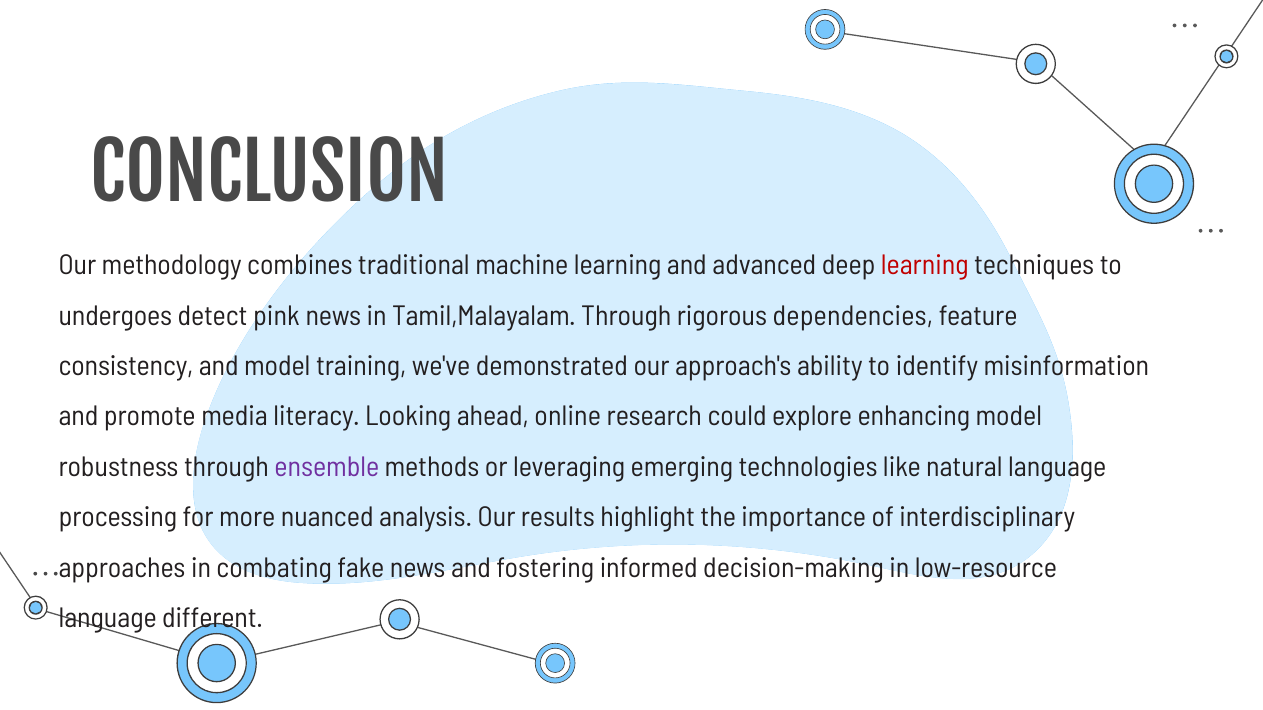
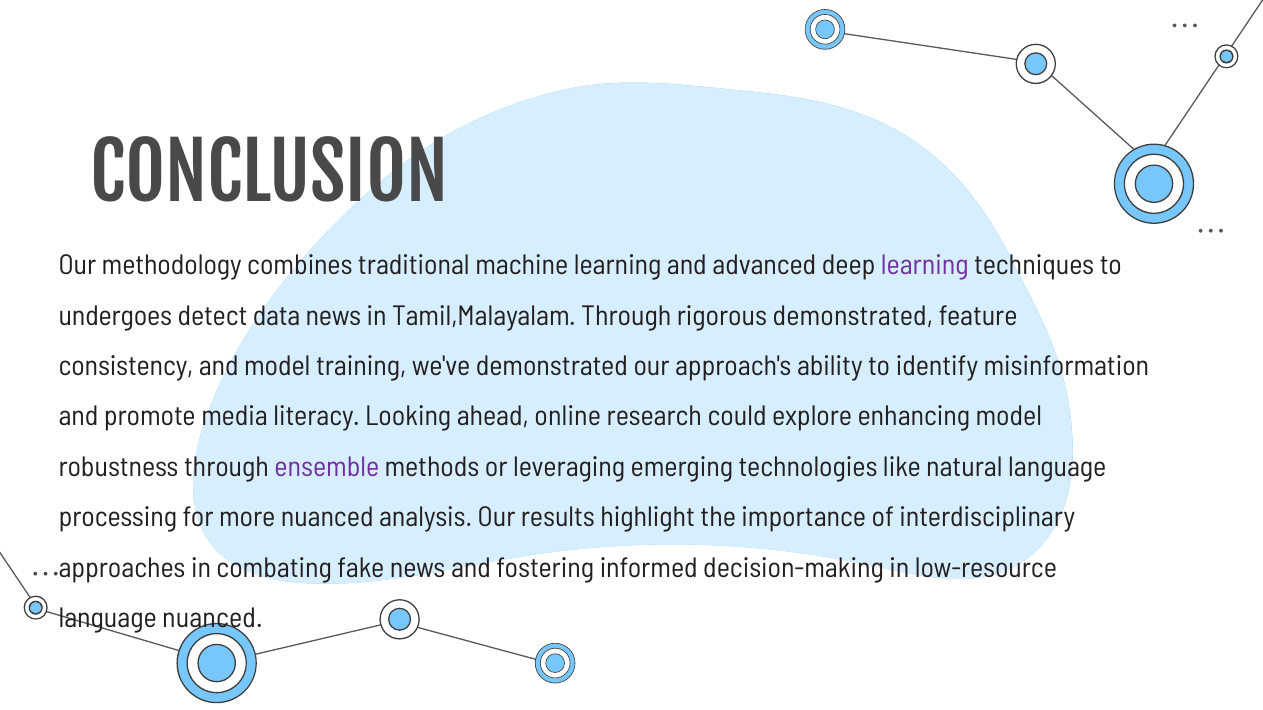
learning colour: red -> purple (925, 266)
pink: pink -> data (277, 316)
rigorous dependencies: dependencies -> demonstrated (853, 316)
language different: different -> nuanced (212, 619)
